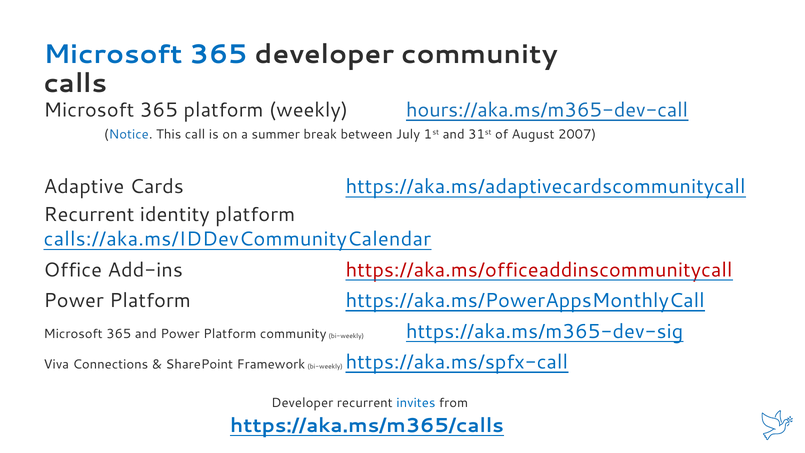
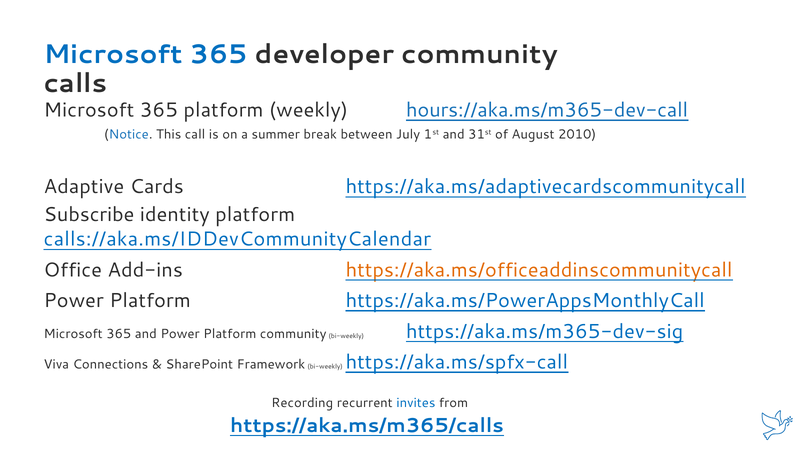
2007: 2007 -> 2010 (577, 134)
Recurrent: Recurrent -> Subscribe (89, 215)
https://aka.ms/officeaddinscommunitycall colour: red -> orange (539, 270)
Developer: Developer -> Recording (302, 403)
